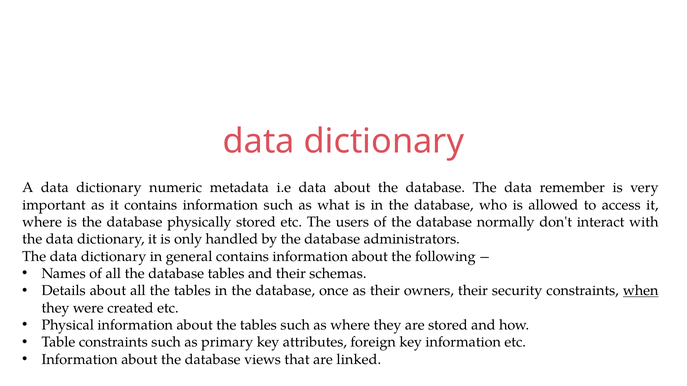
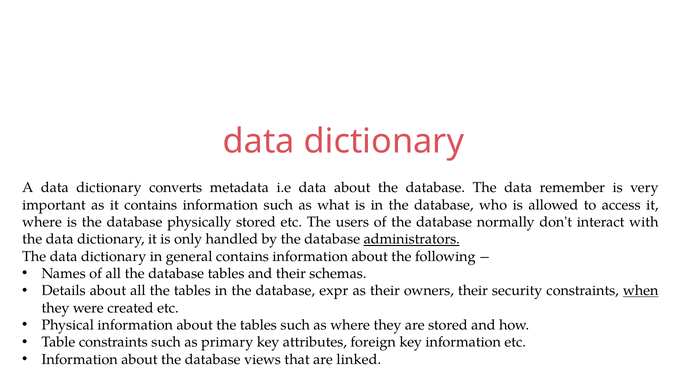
numeric: numeric -> converts (176, 188)
administrators underline: none -> present (412, 239)
once: once -> expr (334, 291)
